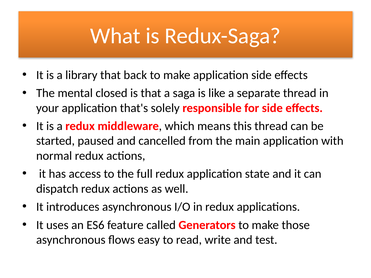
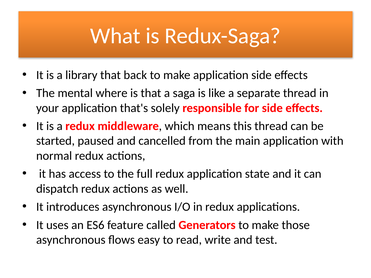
closed: closed -> where (112, 93)
